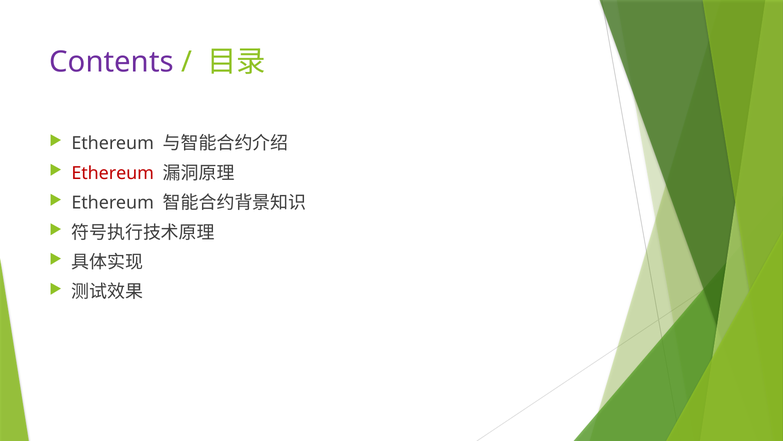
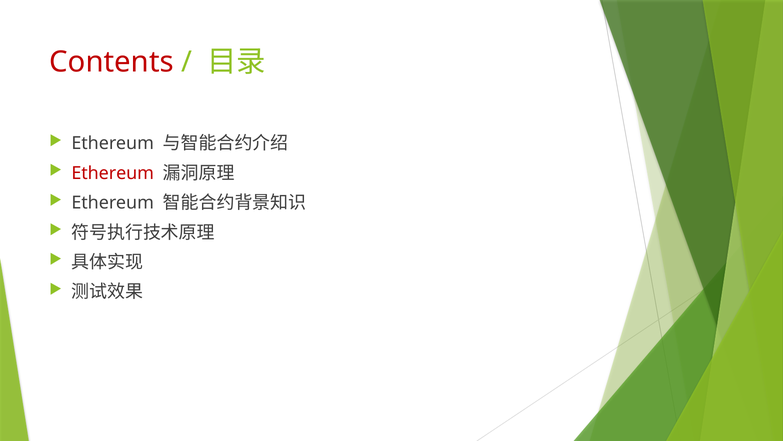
Contents colour: purple -> red (112, 62)
